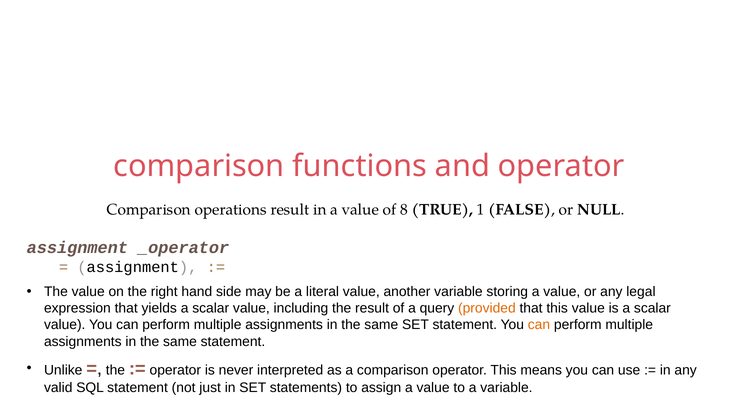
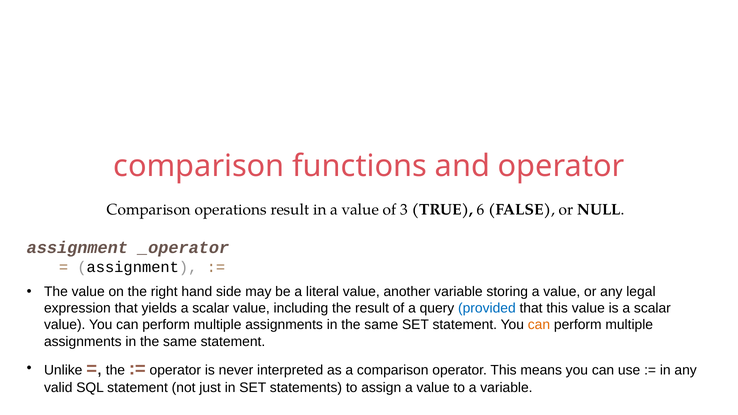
8: 8 -> 3 (404, 210)
1: 1 -> 6 (481, 210)
provided colour: orange -> blue (487, 308)
